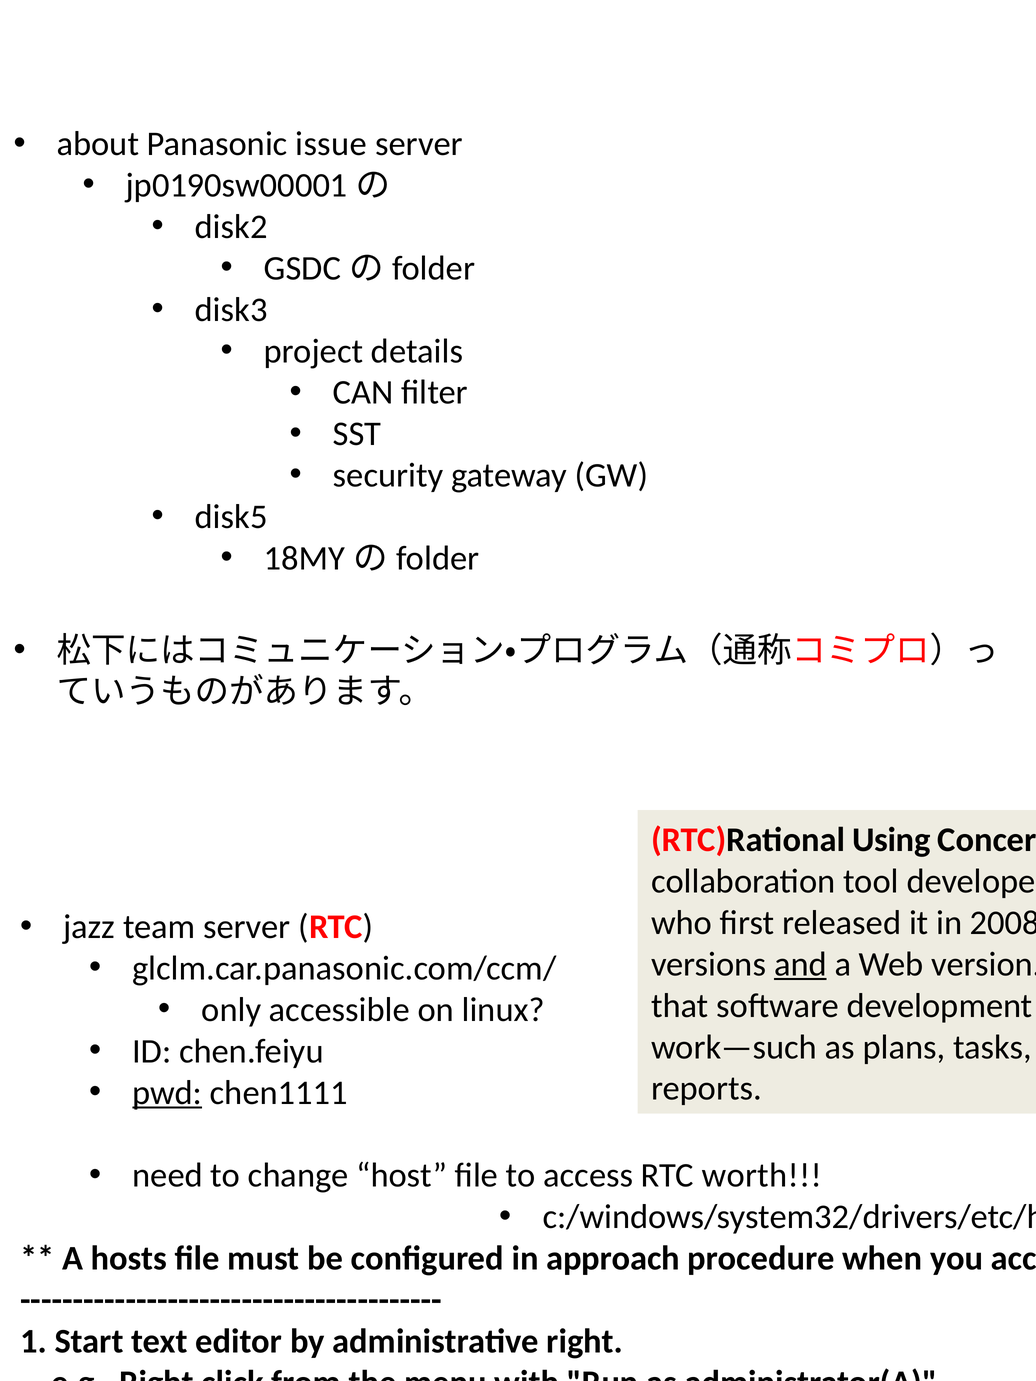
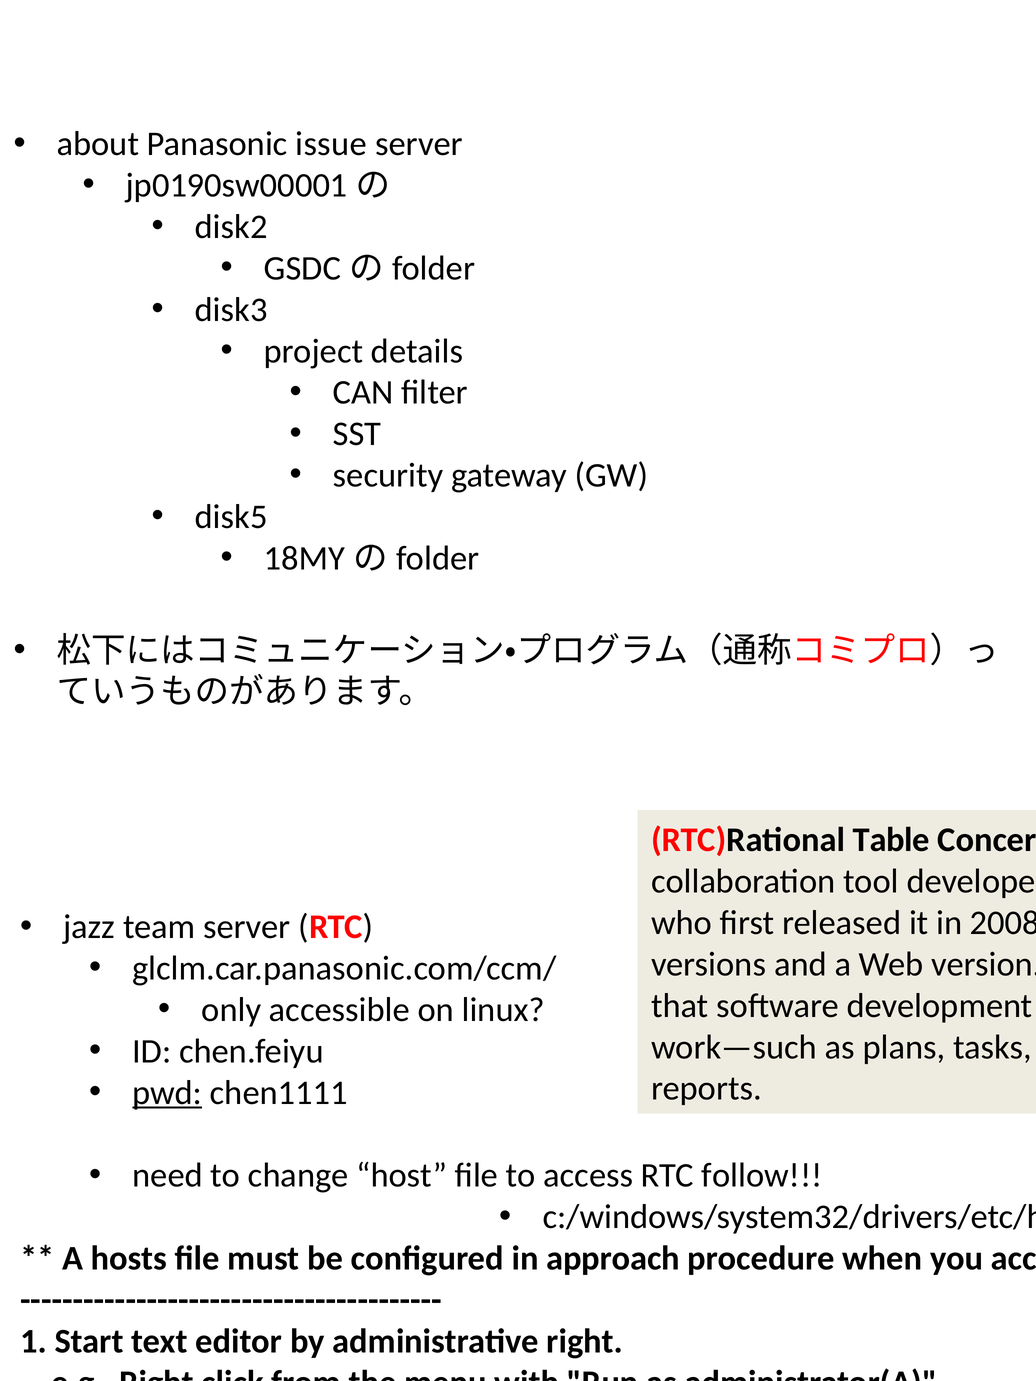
Using: Using -> Table (891, 840)
and underline: present -> none (800, 965)
worth: worth -> follow (762, 1176)
